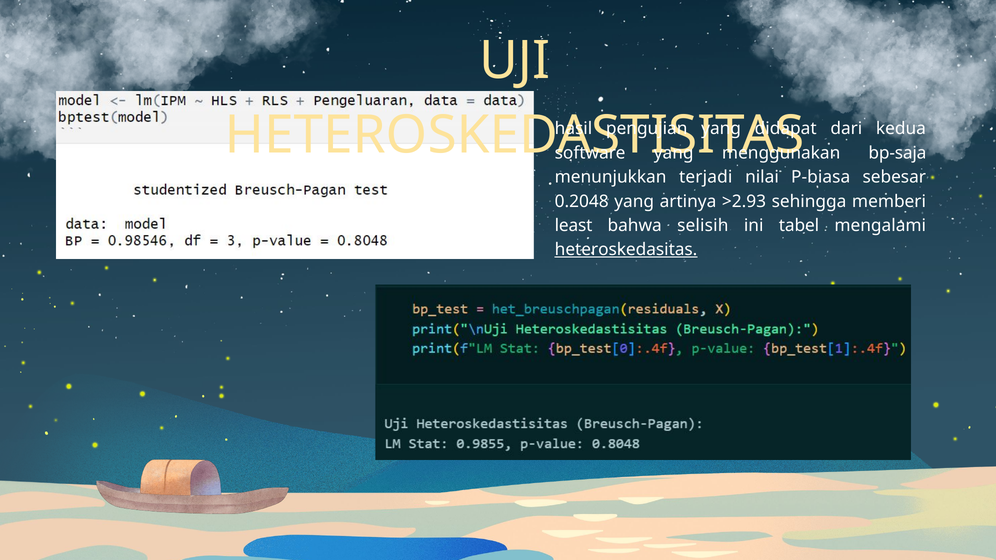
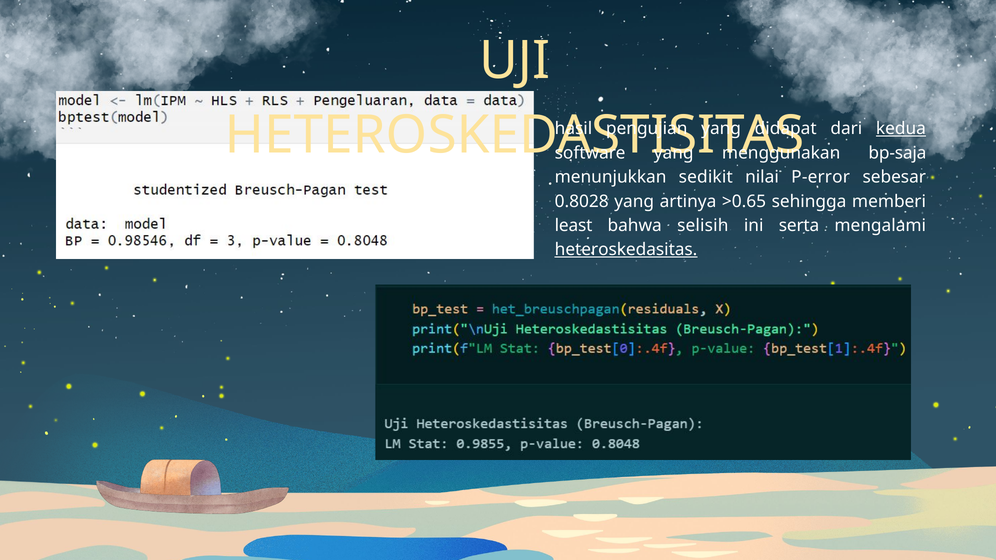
kedua underline: none -> present (901, 129)
terjadi: terjadi -> sedikit (706, 177)
P-biasa: P-biasa -> P-error (821, 177)
0.2048: 0.2048 -> 0.8028 (582, 201)
>2.93: >2.93 -> >0.65 (744, 201)
tabel: tabel -> serta (799, 226)
